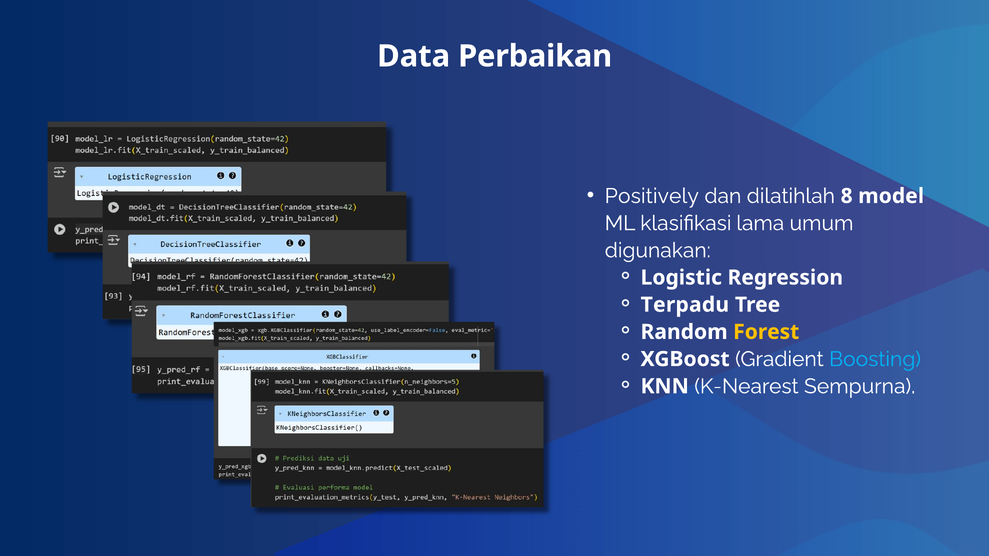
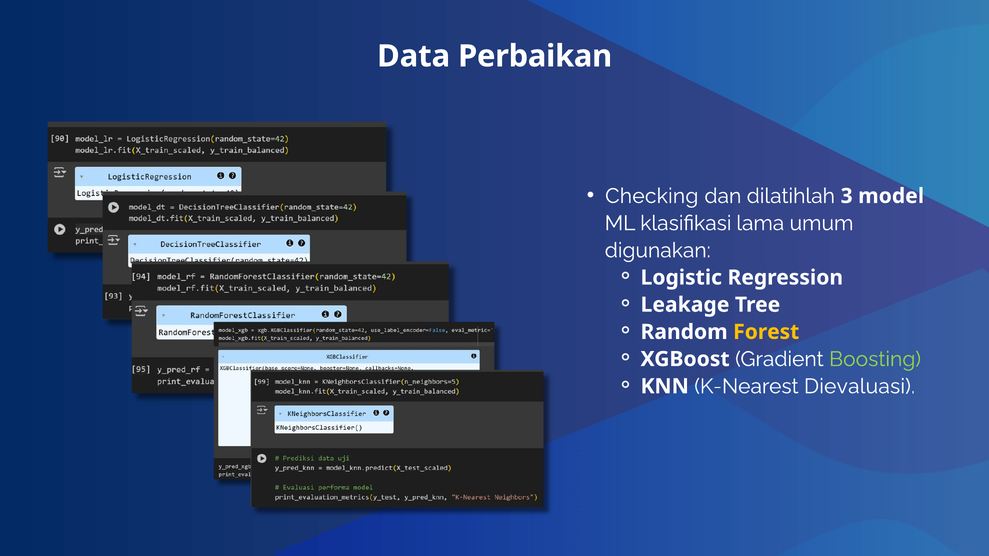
Positively: Positively -> Checking (652, 196)
8: 8 -> 3 (847, 196)
Terpadu: Terpadu -> Leakage (685, 305)
Boosting colour: light blue -> light green (875, 359)
Sempurna: Sempurna -> Dievaluasi (859, 387)
